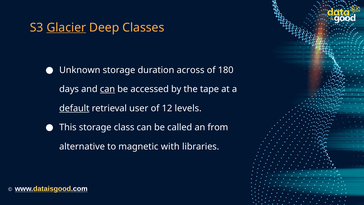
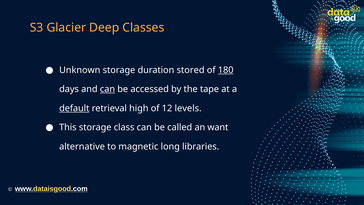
Glacier underline: present -> none (66, 27)
across: across -> stored (191, 70)
180 underline: none -> present (226, 70)
user: user -> high (139, 108)
from: from -> want (218, 127)
with: with -> long (170, 146)
